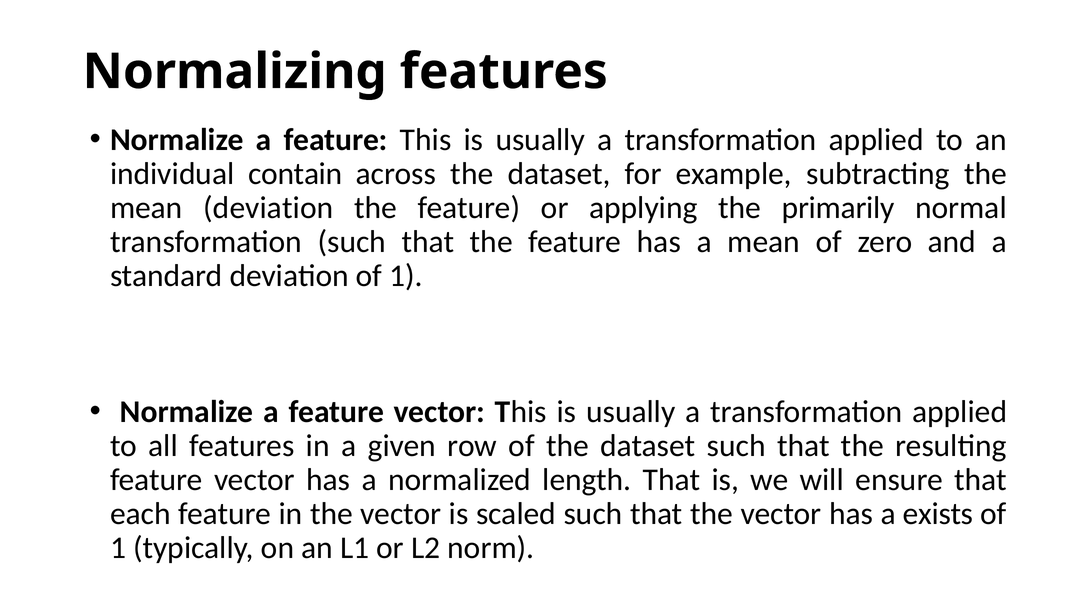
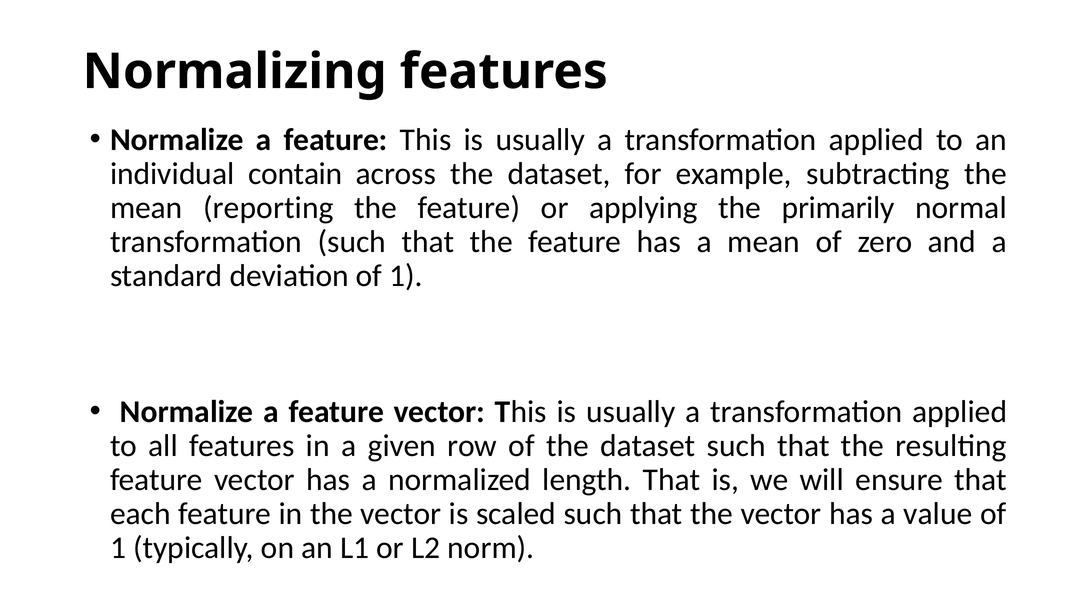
mean deviation: deviation -> reporting (268, 208)
exists: exists -> value (938, 514)
